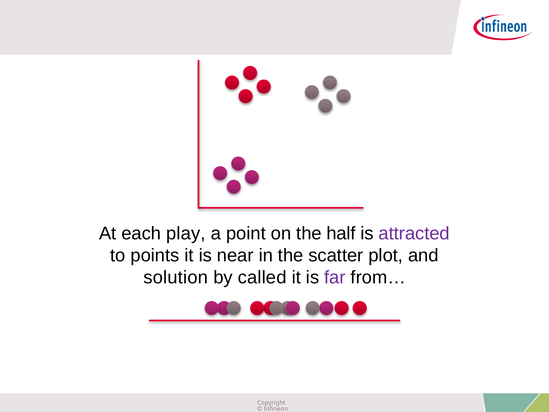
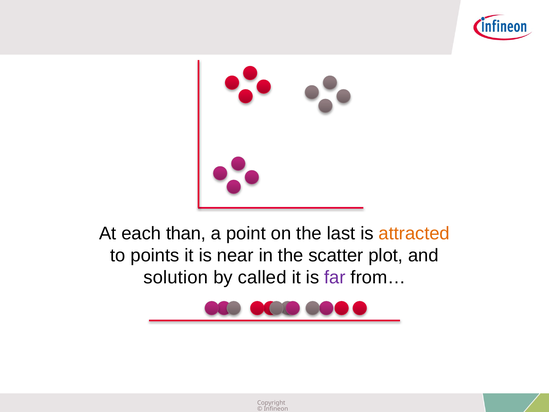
play: play -> than (186, 233)
half: half -> last (341, 233)
attracted colour: purple -> orange (414, 233)
